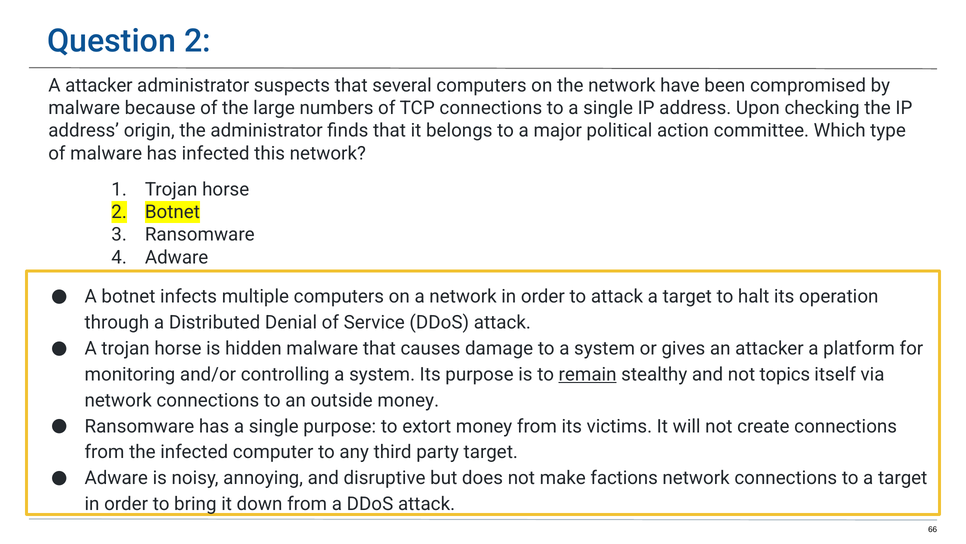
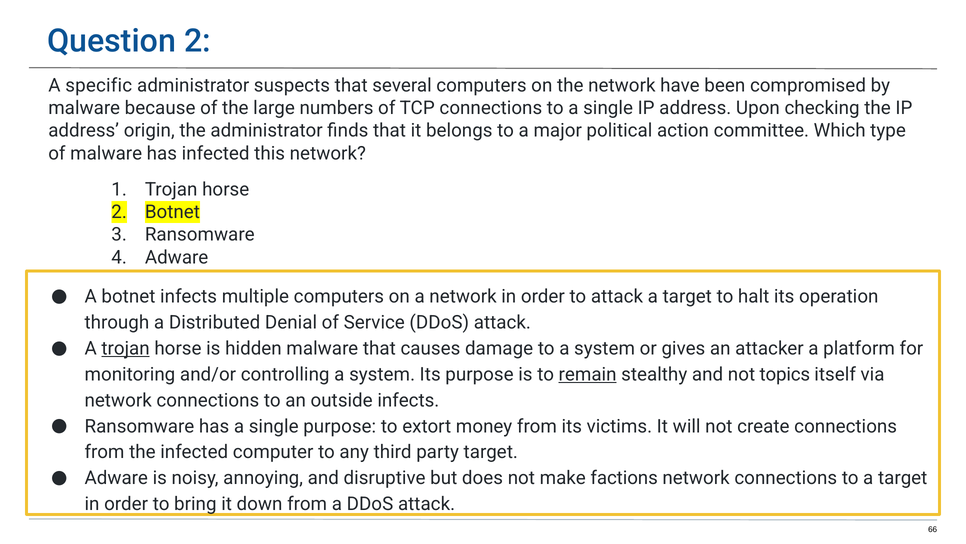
A attacker: attacker -> specific (99, 85)
trojan underline: none -> present (126, 348)
outside money: money -> infects (408, 400)
